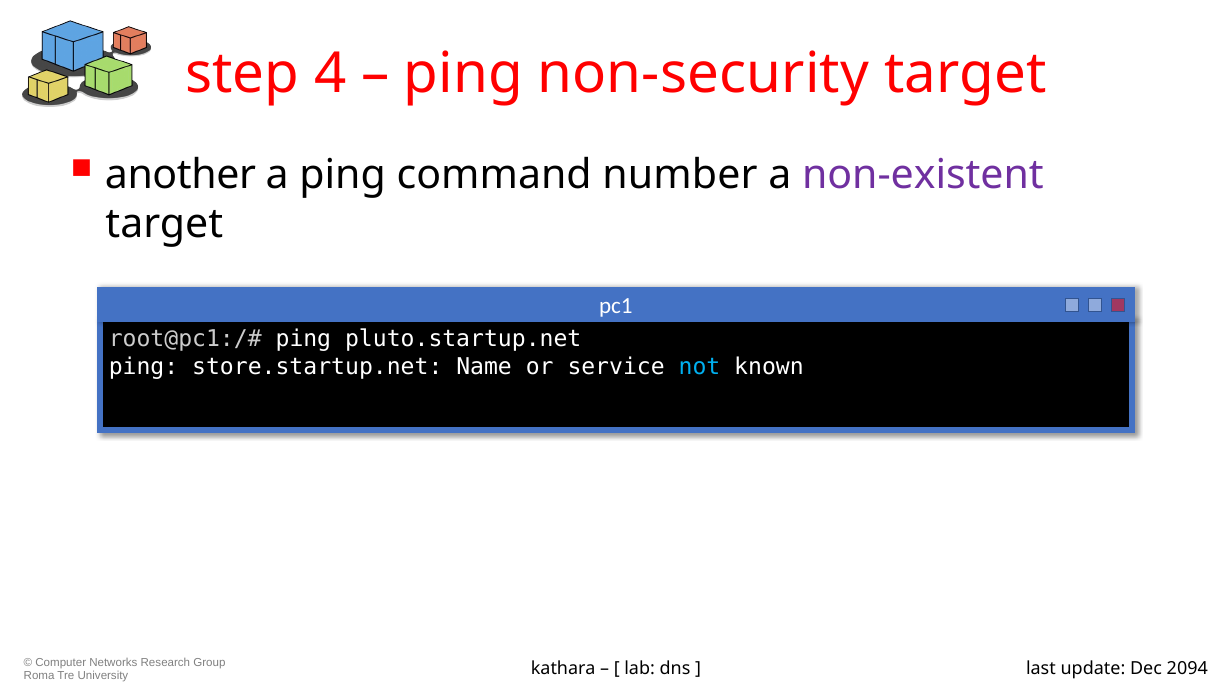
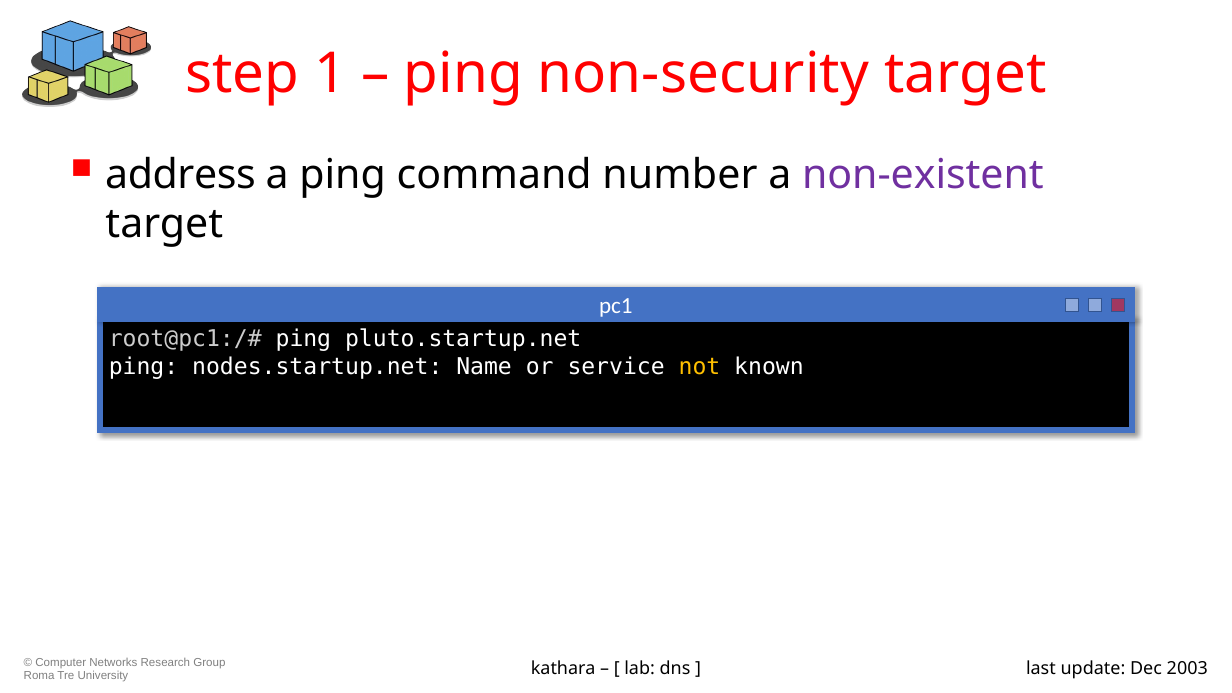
4: 4 -> 1 (330, 73)
another: another -> address (180, 175)
store.startup.net: store.startup.net -> nodes.startup.net (317, 367)
not colour: light blue -> yellow (700, 367)
2094: 2094 -> 2003 (1187, 669)
